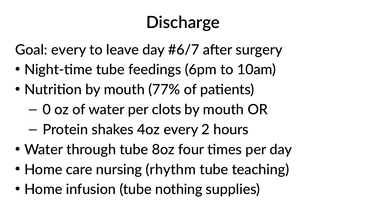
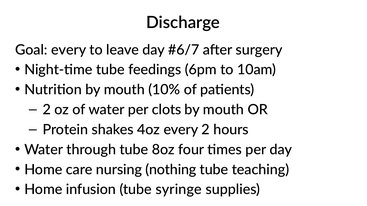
77%: 77% -> 10% (164, 90)
0: 0 -> 2 (47, 110)
rhythm: rhythm -> nothing (171, 170)
nothing: nothing -> syringe (179, 190)
